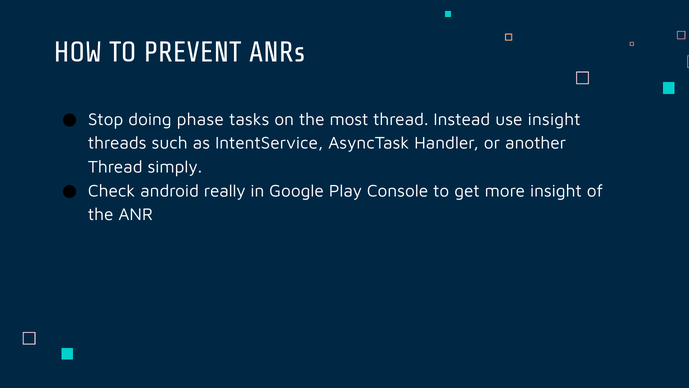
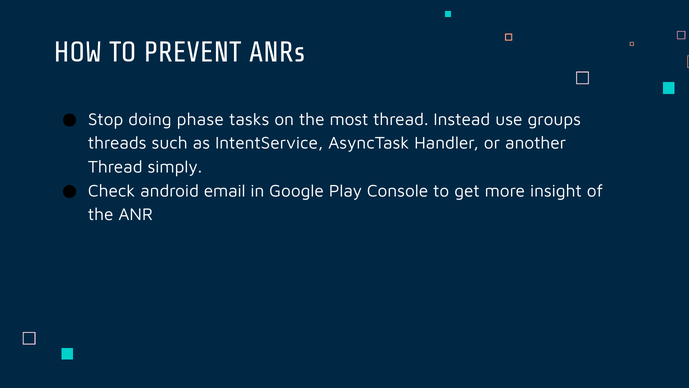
use insight: insight -> groups (554, 119)
really: really -> email (225, 191)
